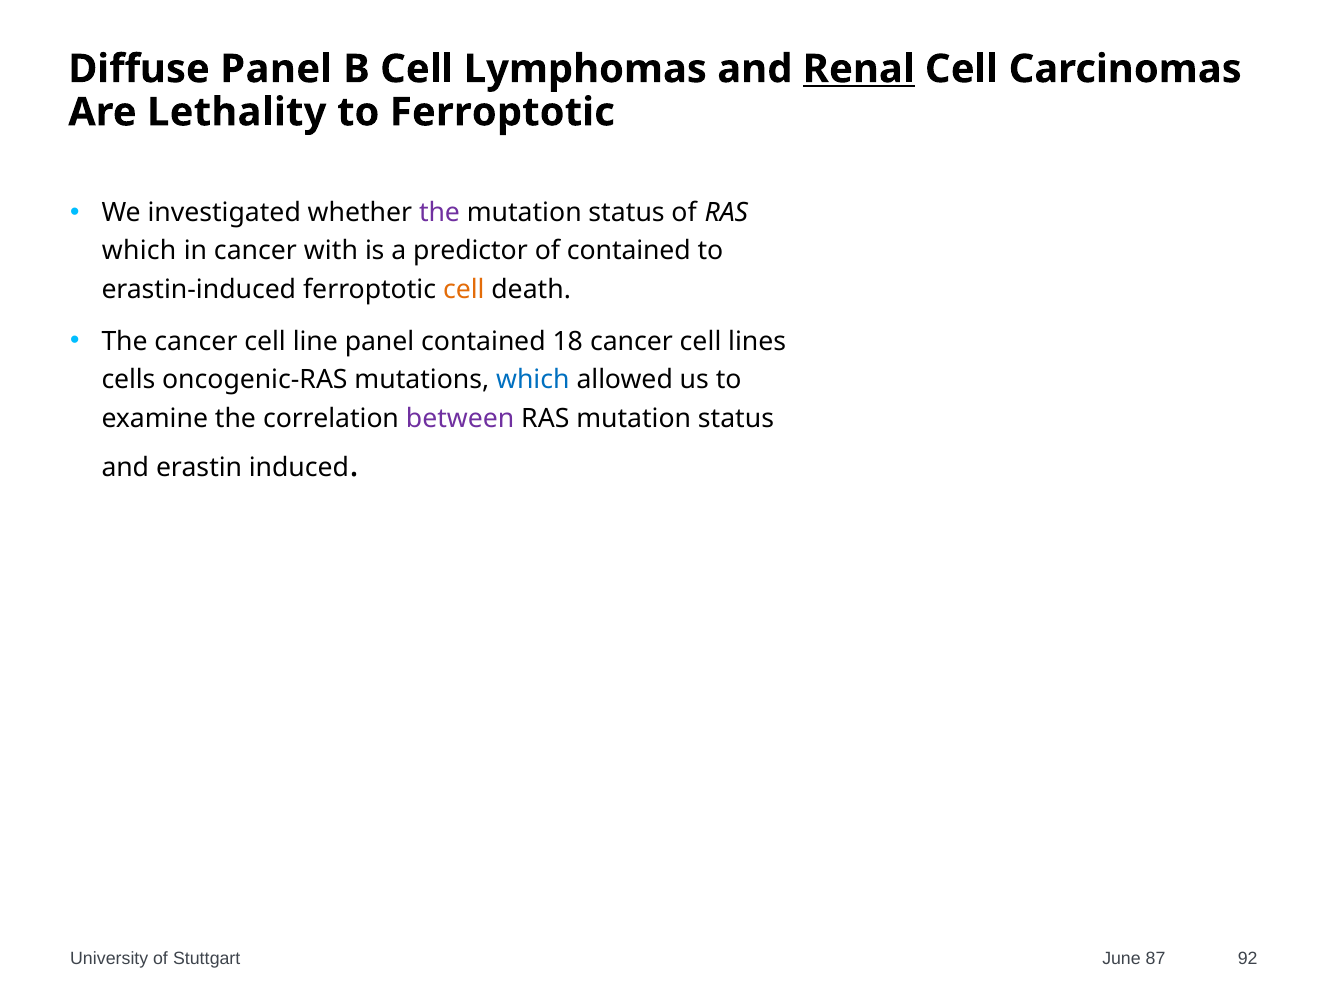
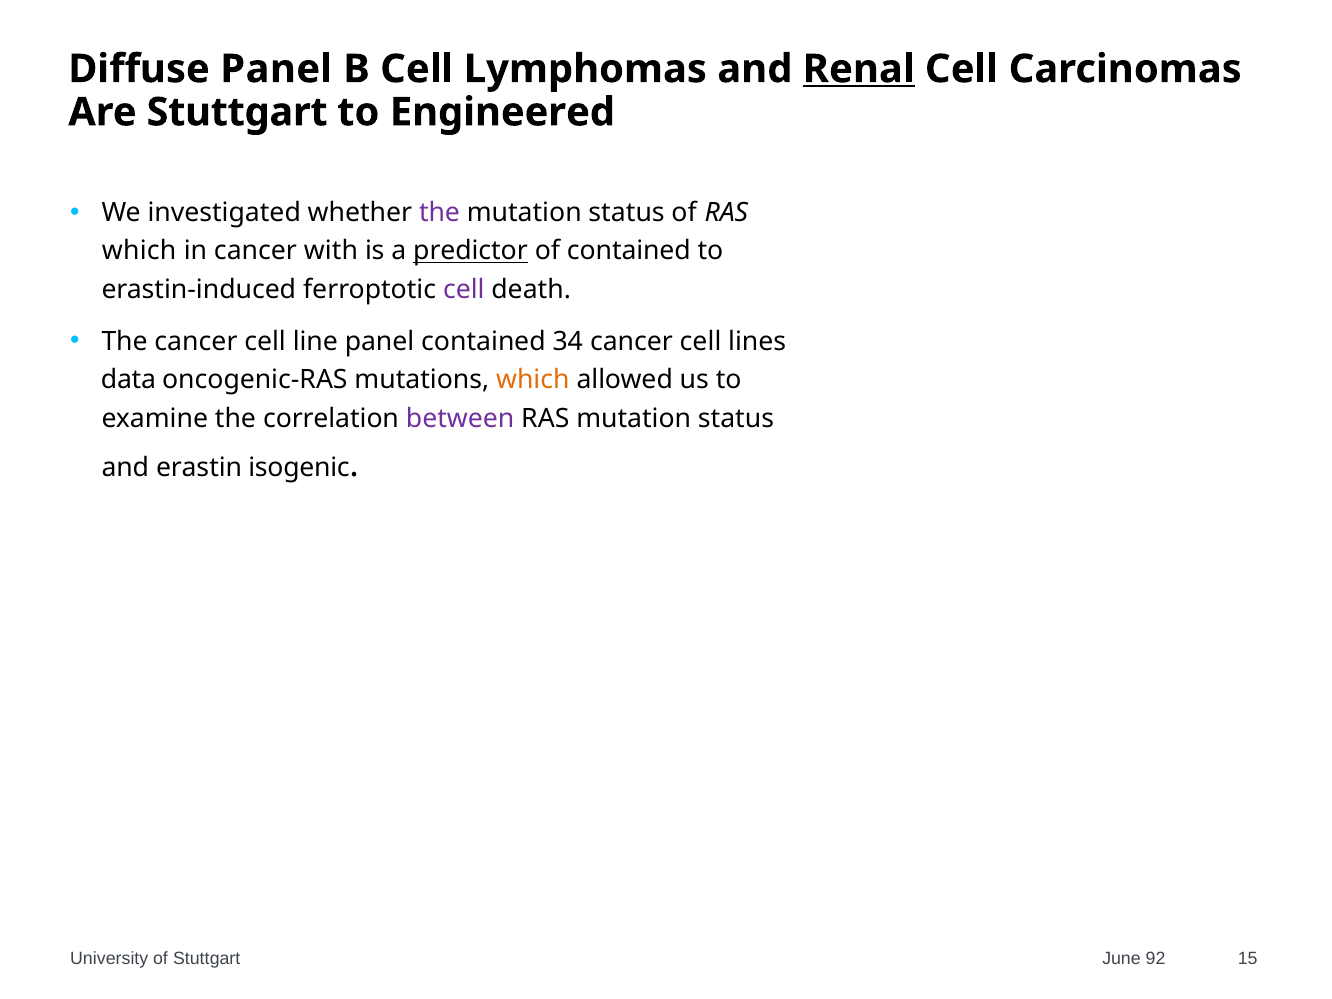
Are Lethality: Lethality -> Stuttgart (237, 112)
to Ferroptotic: Ferroptotic -> Engineered (502, 112)
predictor underline: none -> present (470, 251)
cell colour: orange -> purple (464, 289)
18: 18 -> 34 (568, 342)
cells: cells -> data (128, 380)
which colour: blue -> orange (533, 380)
induced: induced -> isogenic (299, 468)
87: 87 -> 92 (1156, 959)
92: 92 -> 15 (1248, 959)
